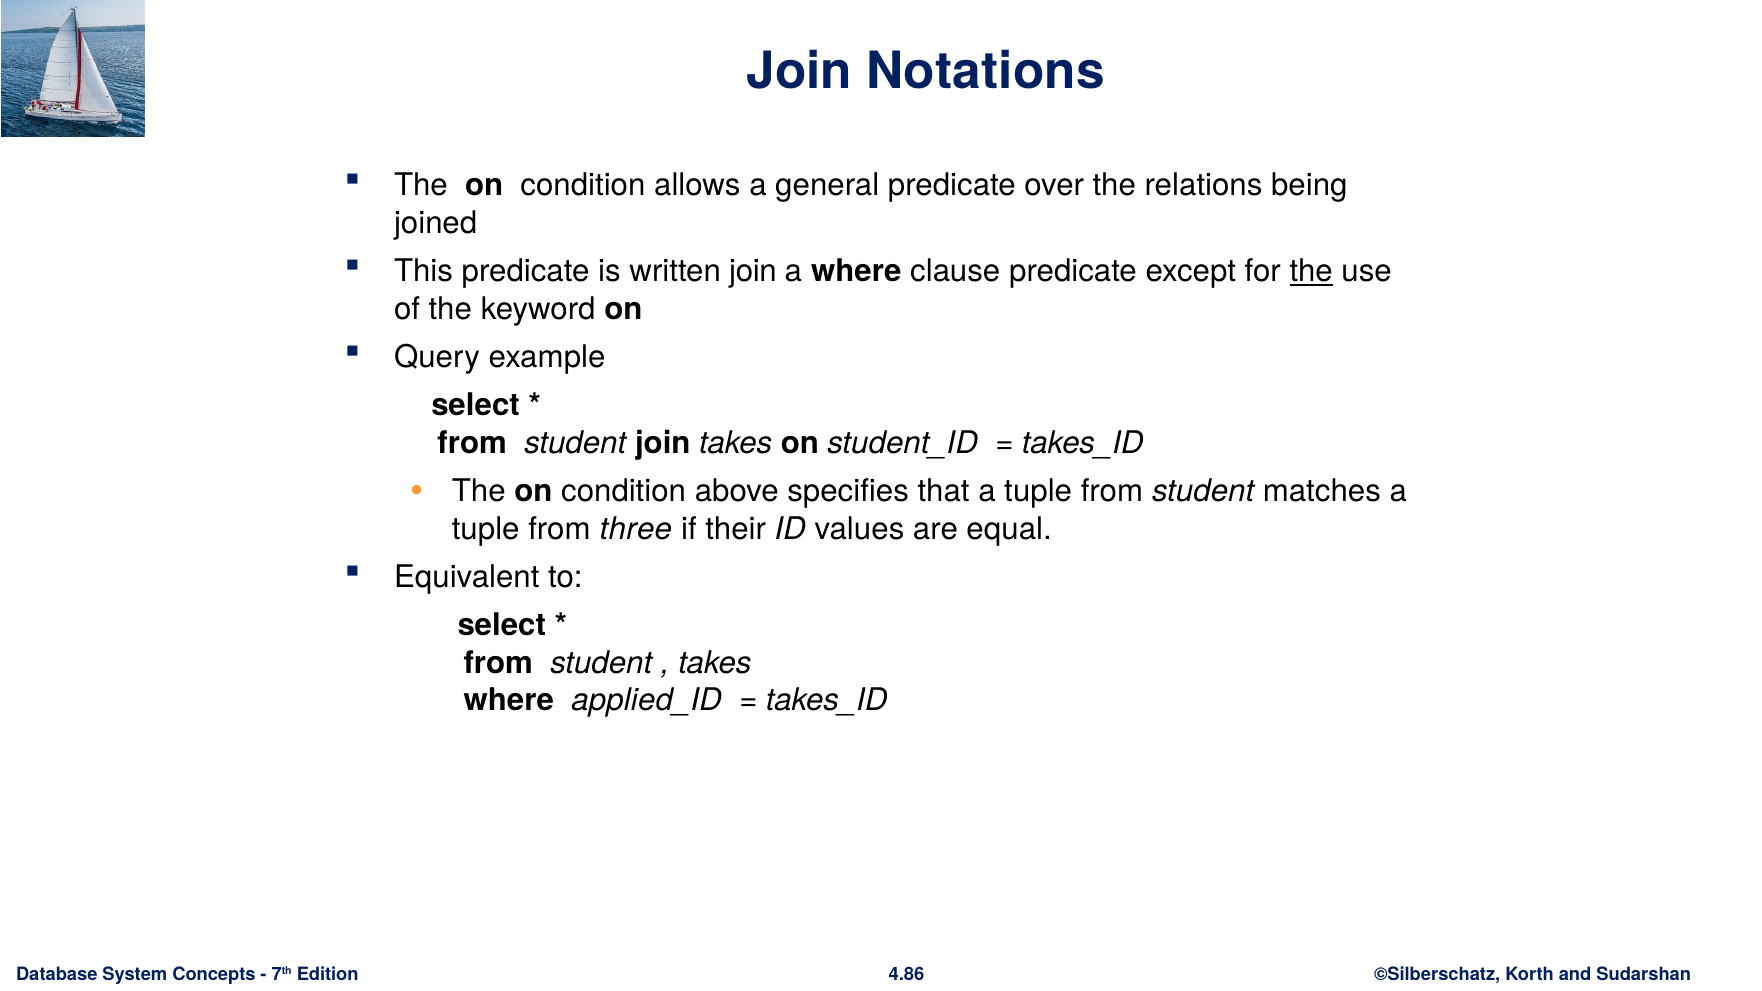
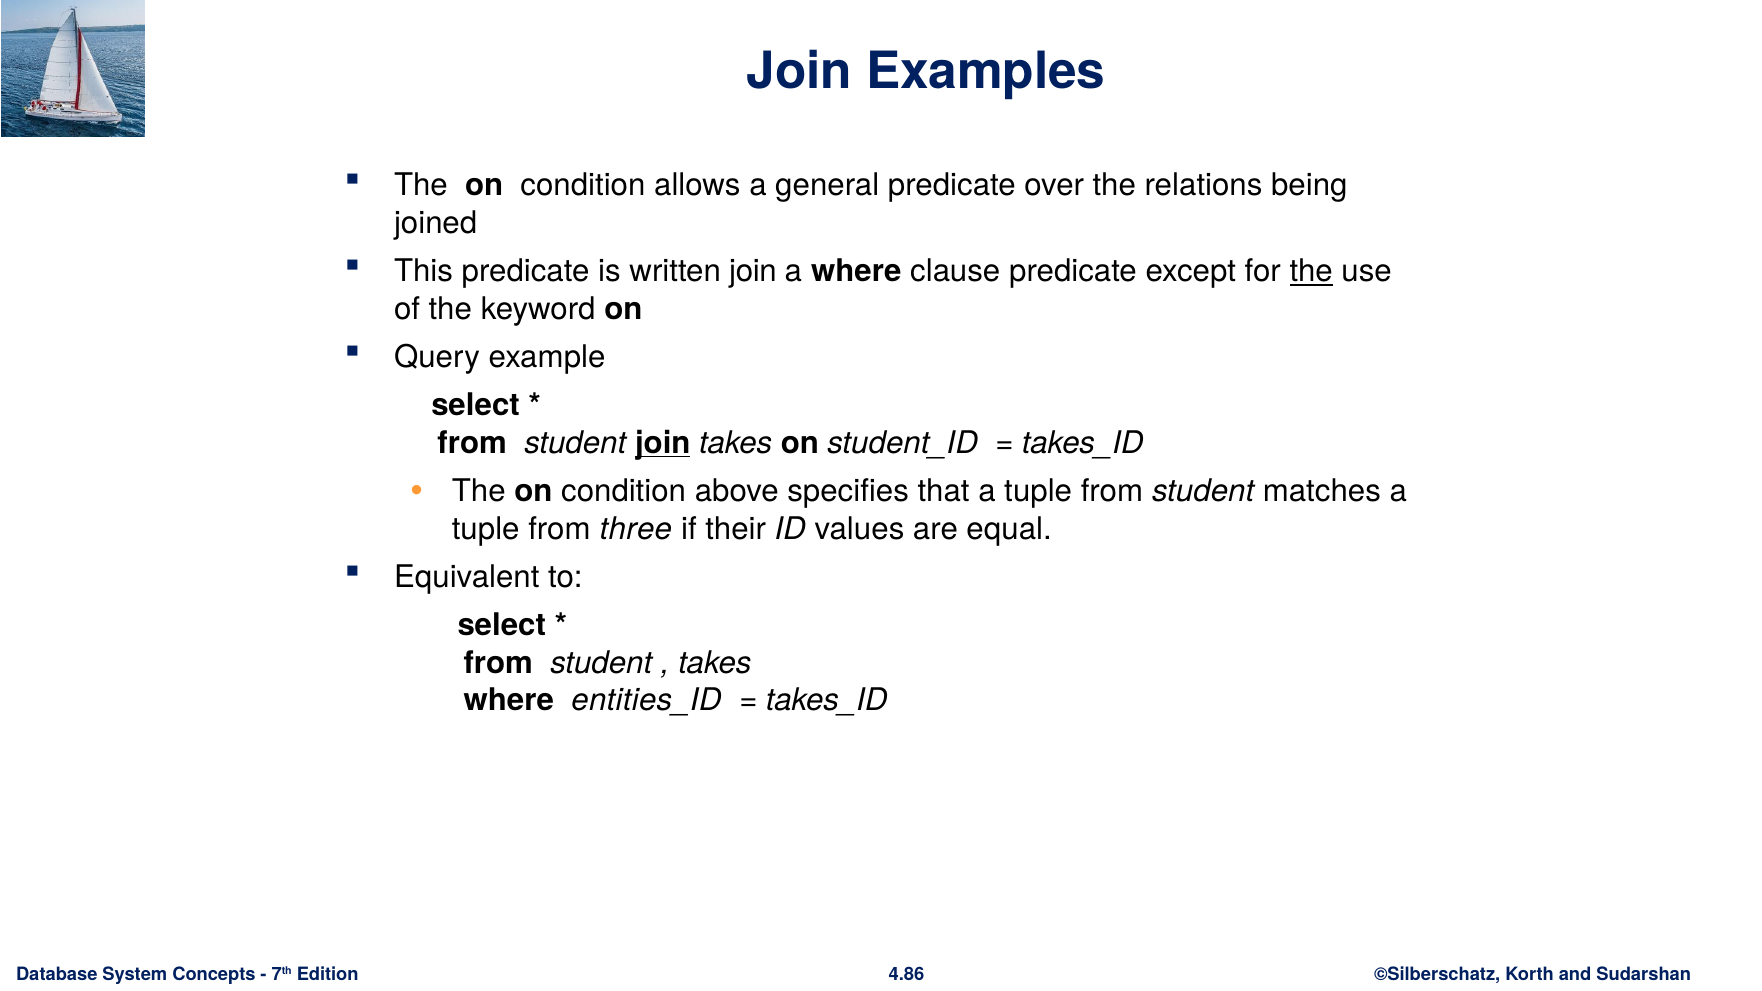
Notations: Notations -> Examples (986, 71)
join underline: none -> present (663, 443)
applied_ID: applied_ID -> entities_ID (647, 701)
